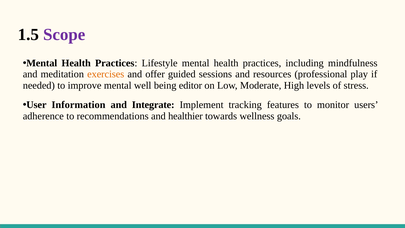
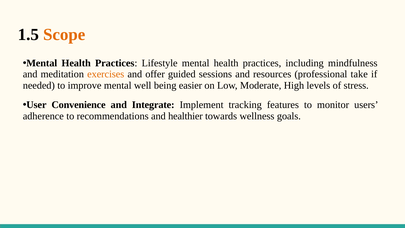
Scope colour: purple -> orange (64, 35)
play: play -> take (359, 74)
editor: editor -> easier (190, 86)
Information: Information -> Convenience (79, 105)
